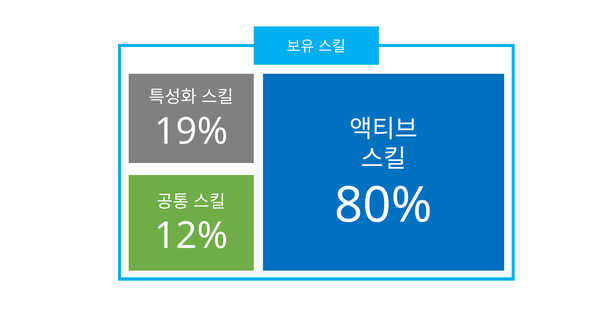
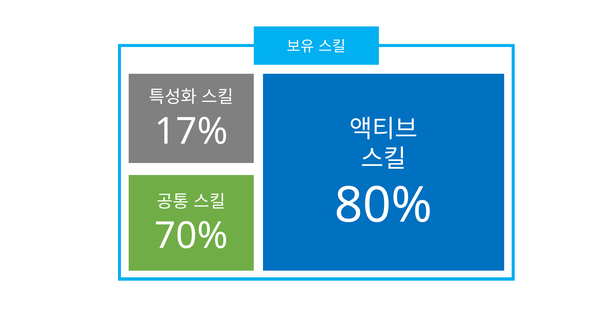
19%: 19% -> 17% (191, 131)
12%: 12% -> 70% (191, 236)
